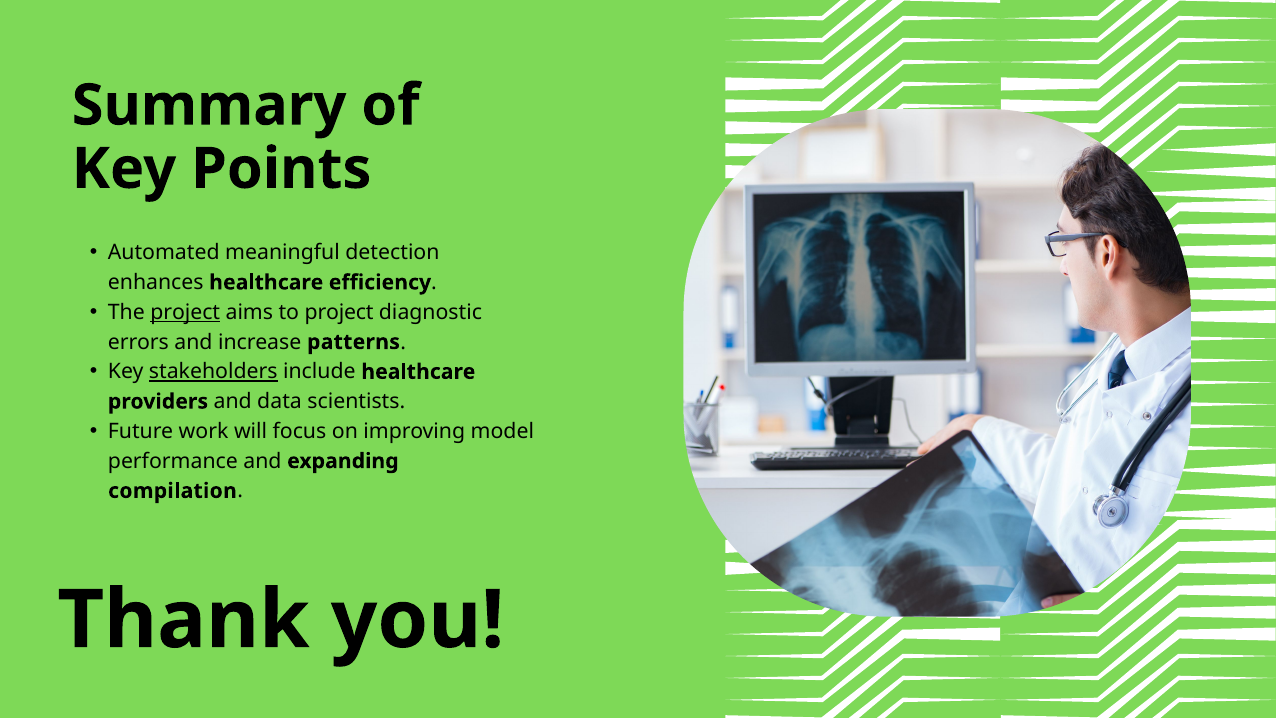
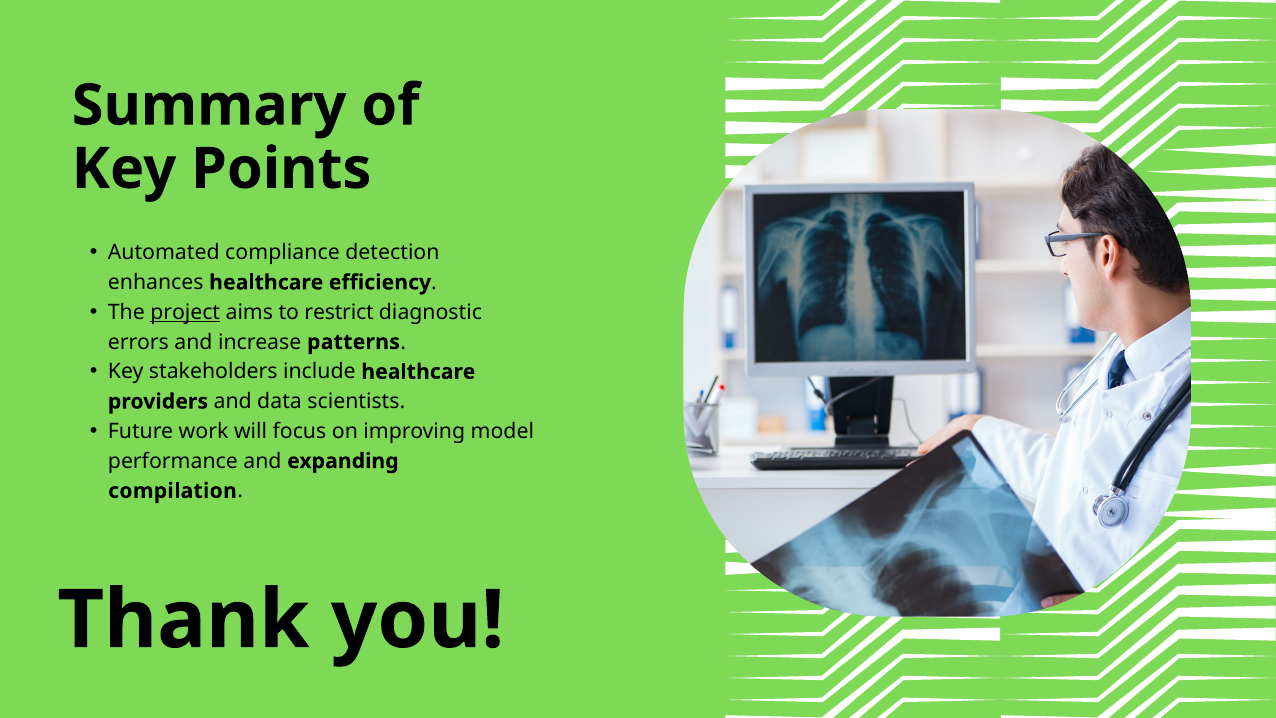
meaningful: meaningful -> compliance (283, 253)
to project: project -> restrict (339, 312)
stakeholders underline: present -> none (213, 372)
